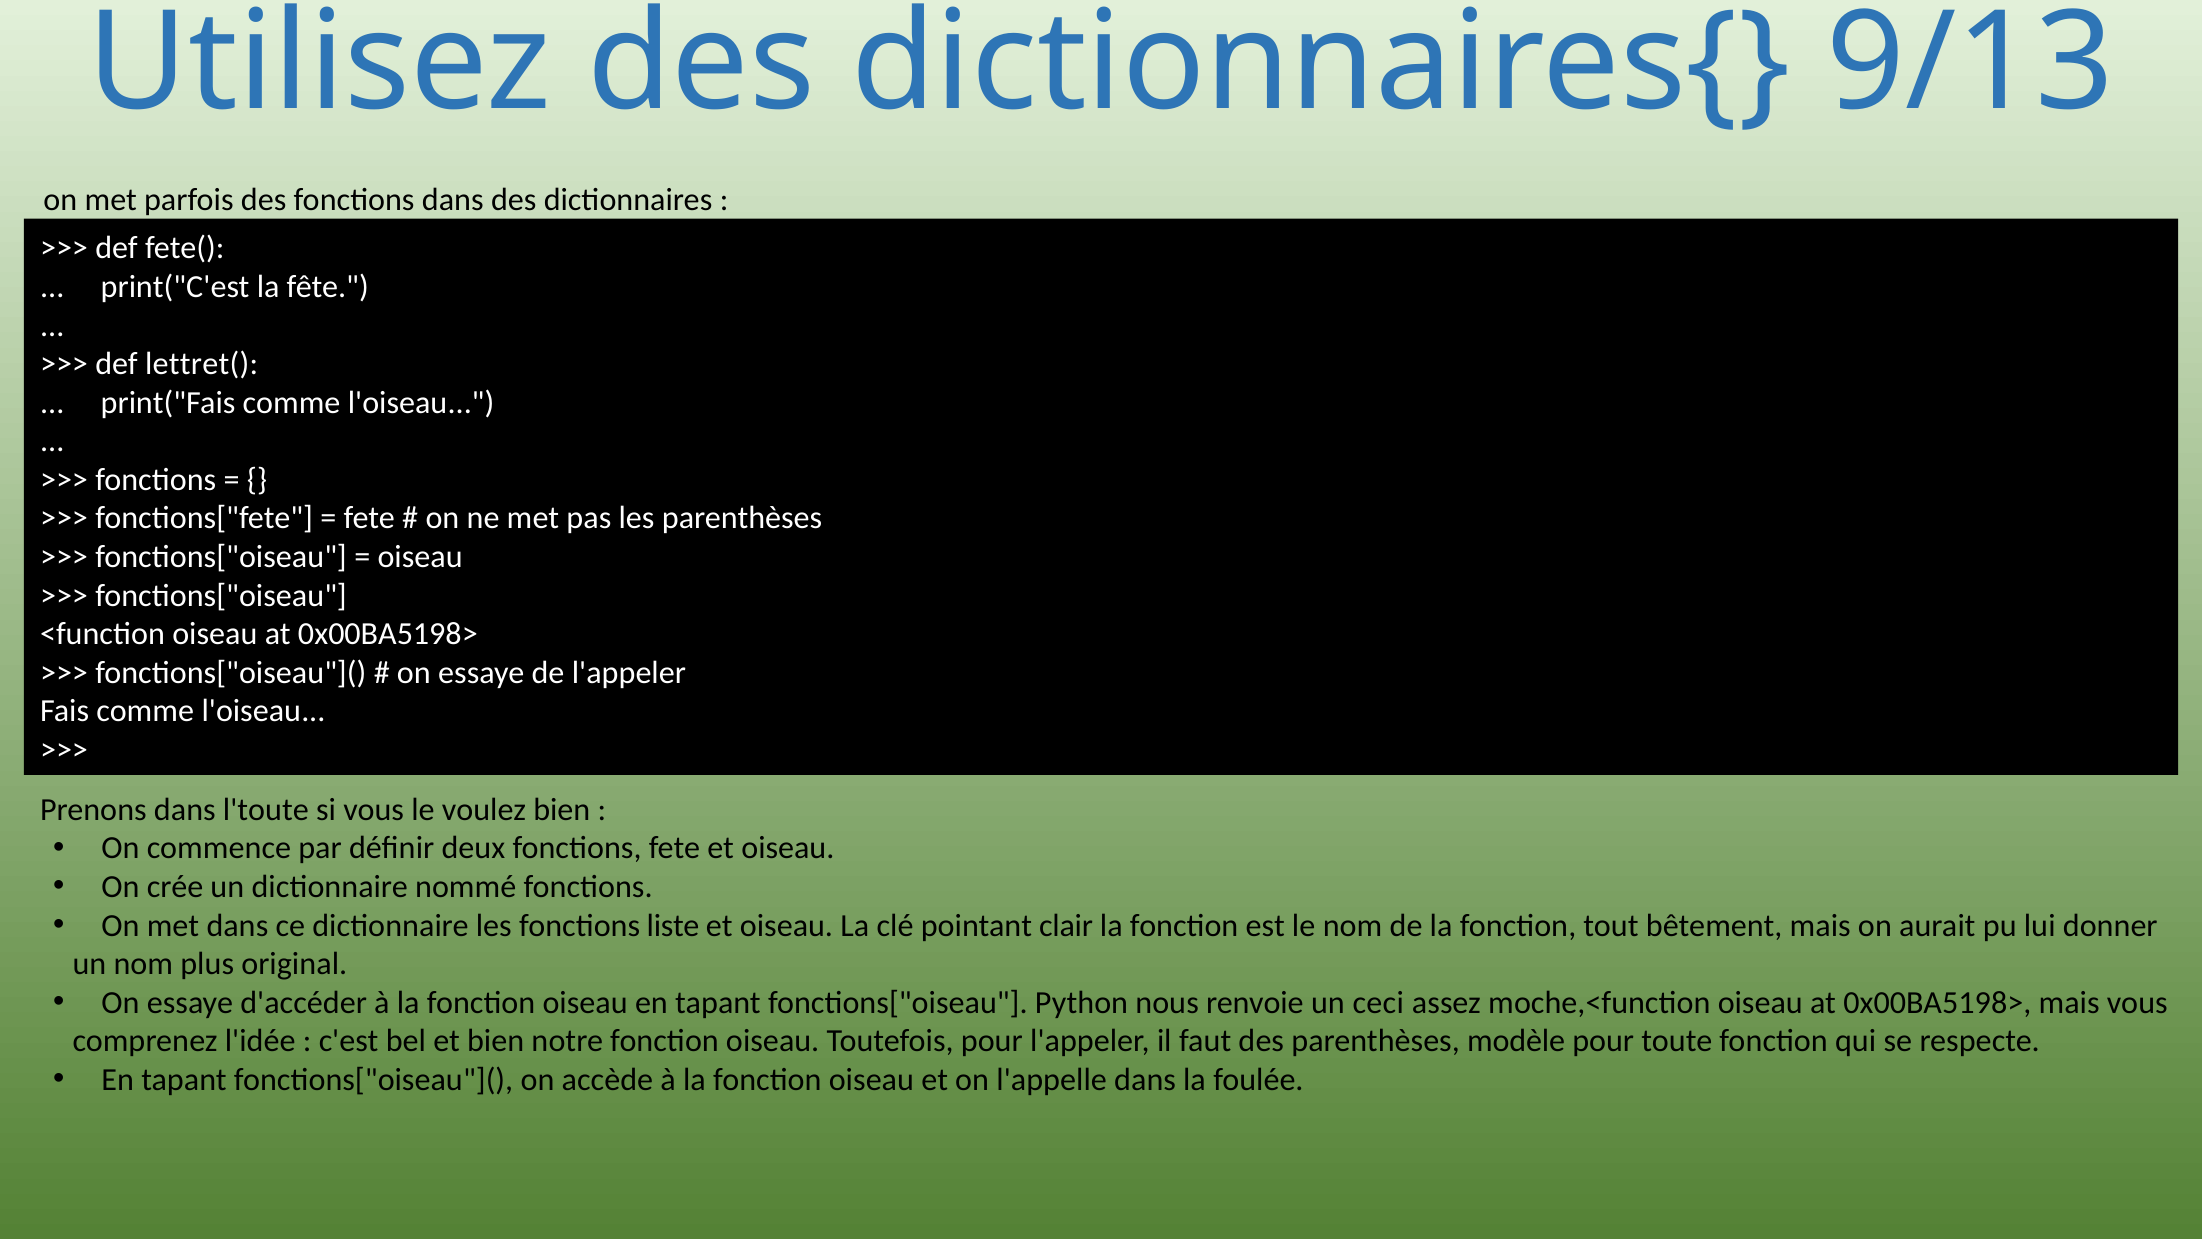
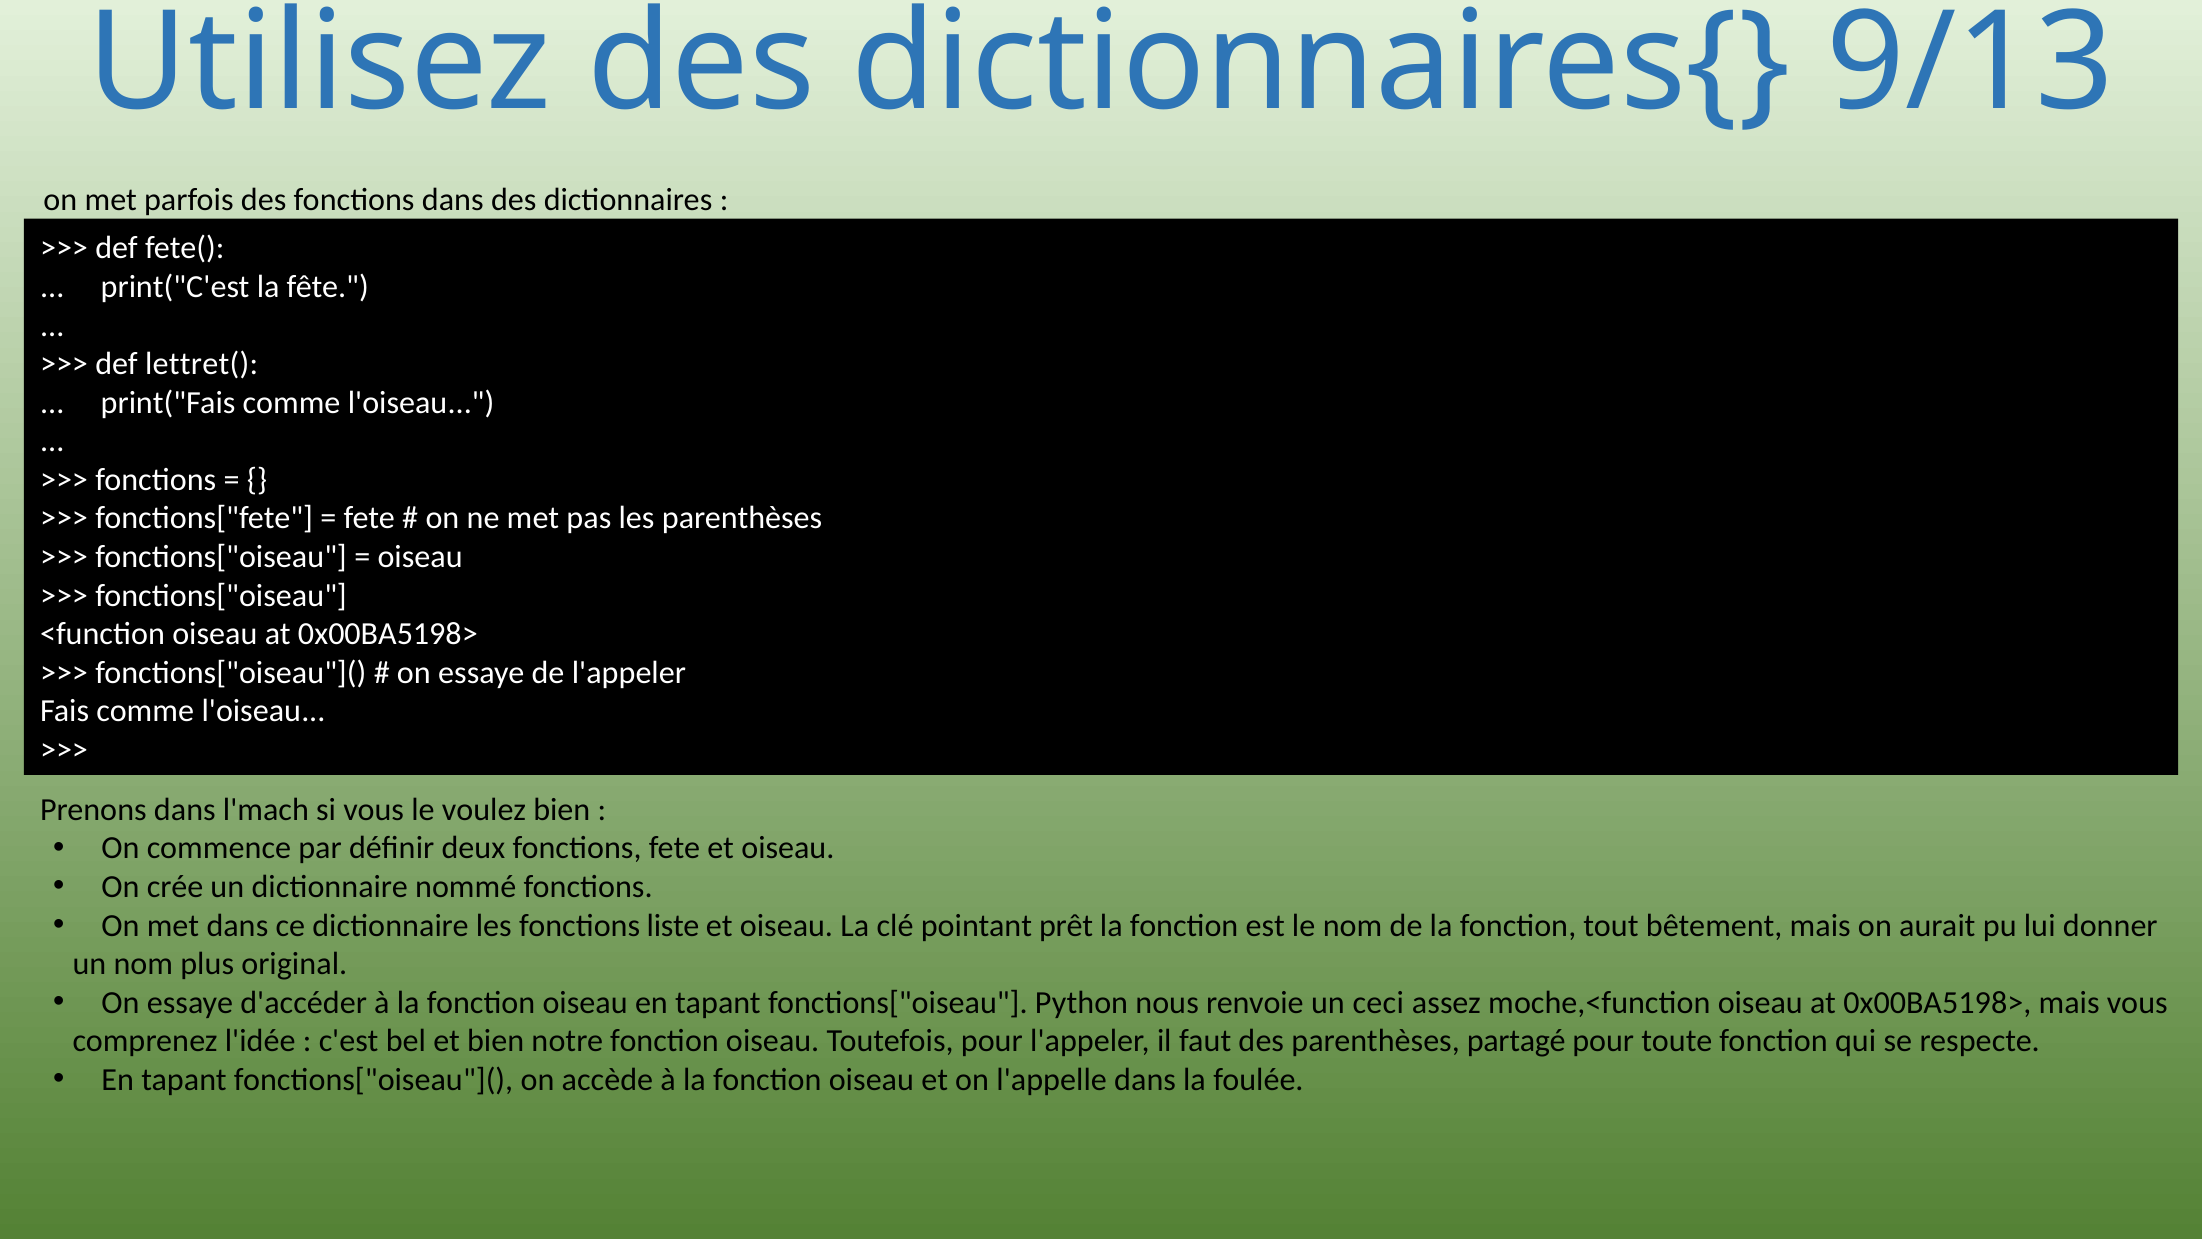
l'toute: l'toute -> l'mach (266, 809)
clair: clair -> prêt (1066, 925)
modèle: modèle -> partagé (1516, 1041)
